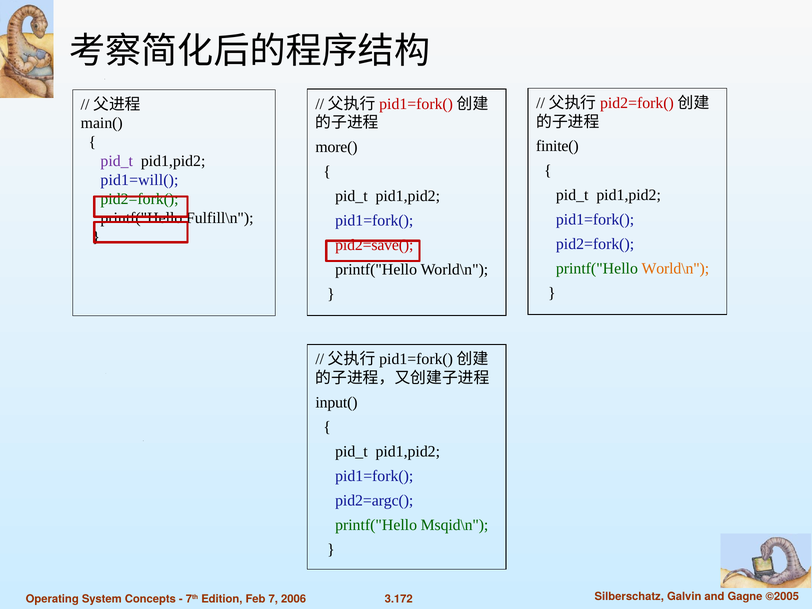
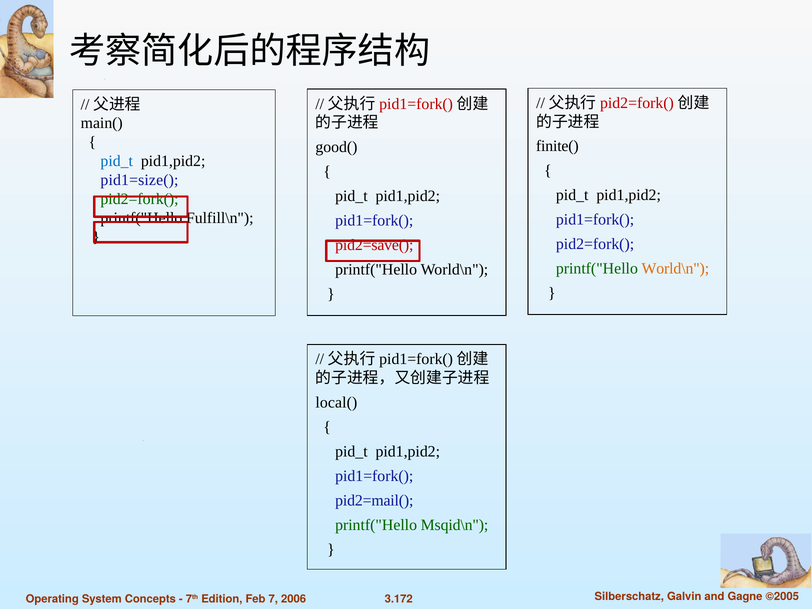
more(: more( -> good( (336, 147)
pid_t colour: purple -> blue (117, 161)
pid1=will(: pid1=will( -> pid1=size( (139, 180)
input(: input( -> local( (336, 403)
pid2=argc(: pid2=argc( -> pid2=mail( (374, 501)
